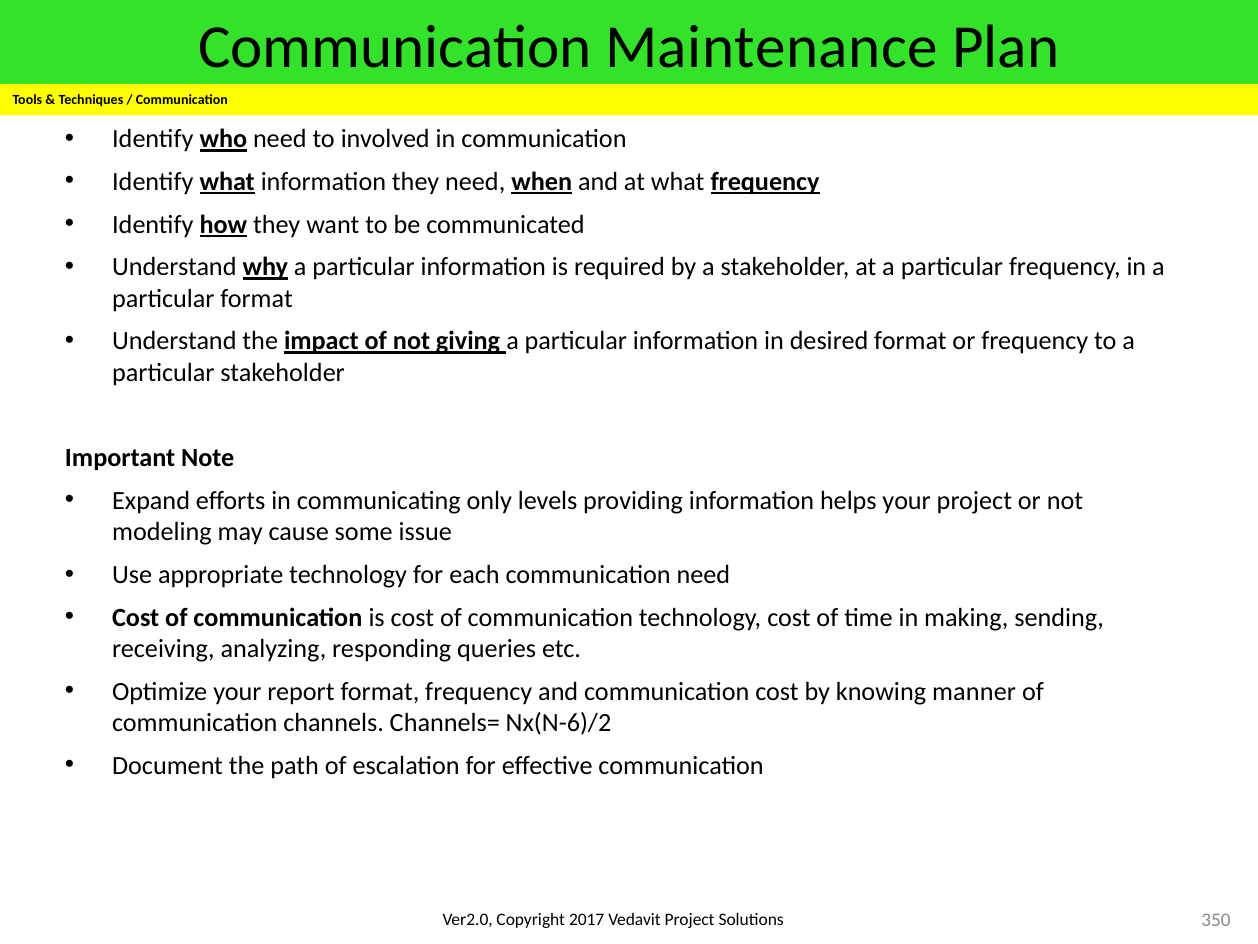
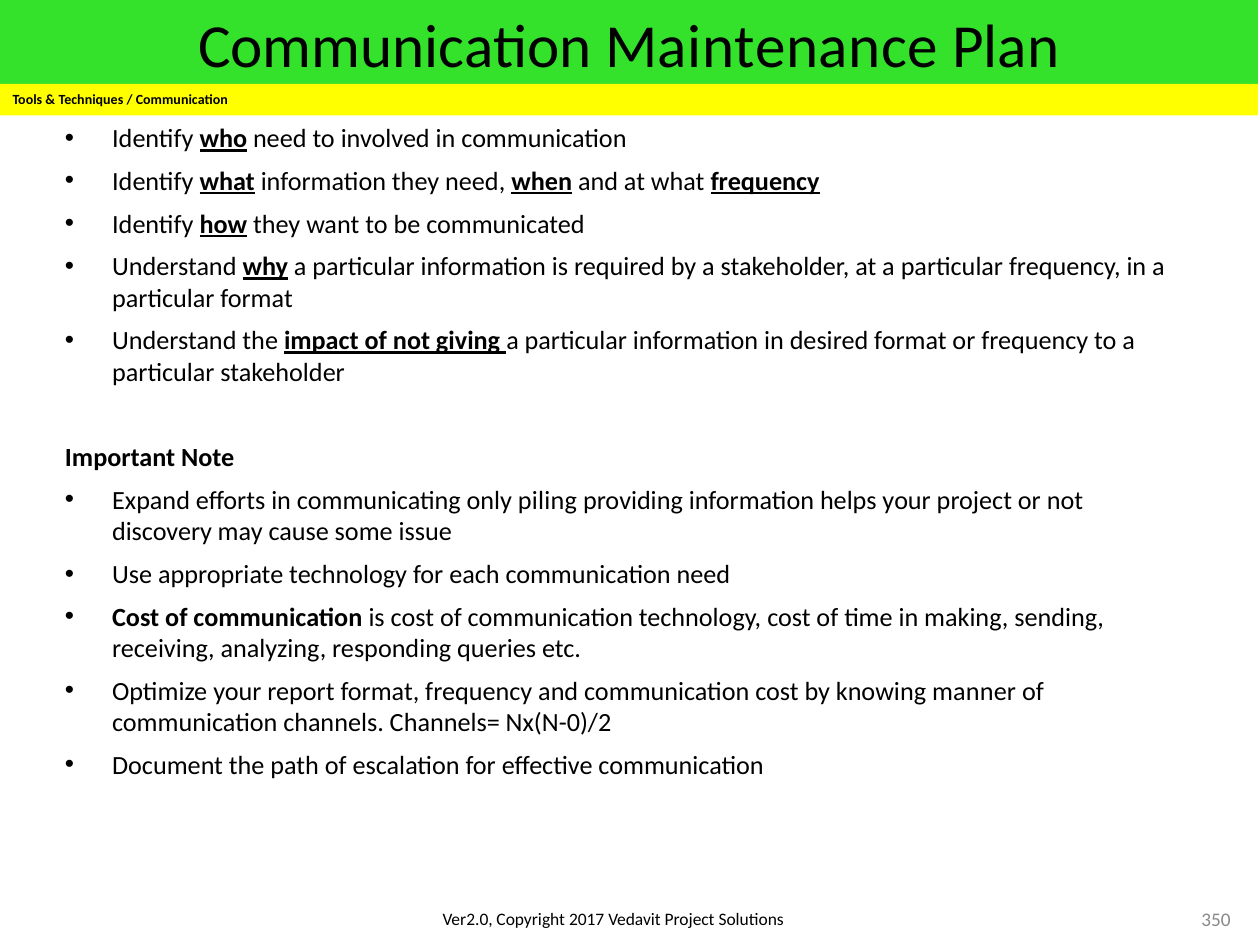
levels: levels -> piling (547, 501)
modeling: modeling -> discovery (162, 532)
Nx(N-6)/2: Nx(N-6)/2 -> Nx(N-0)/2 (559, 723)
